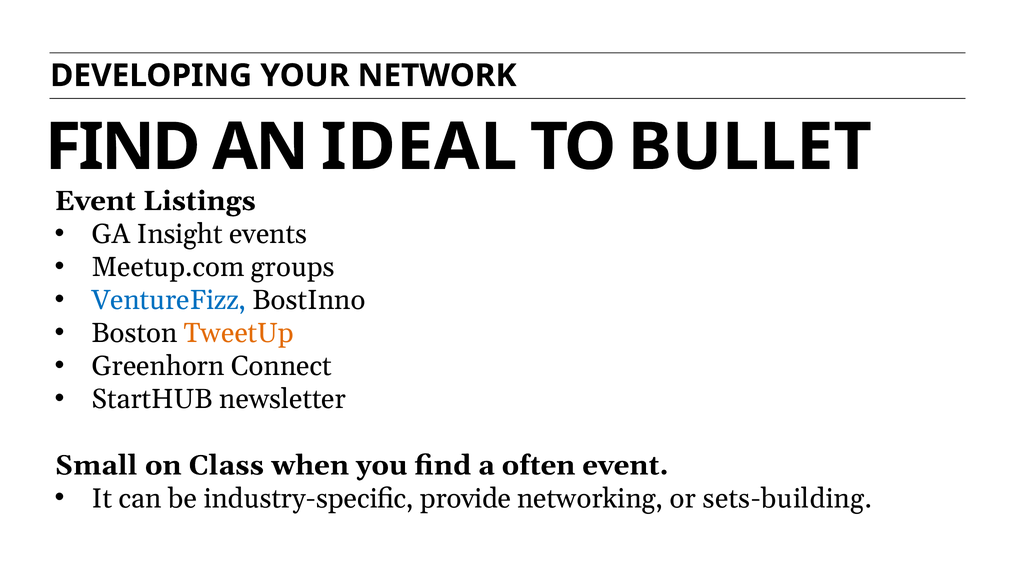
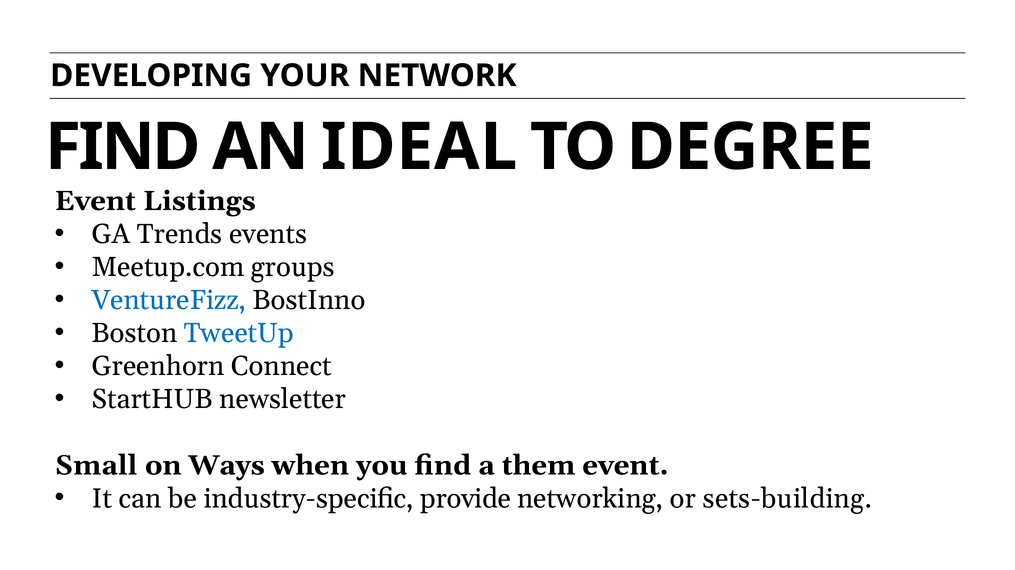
BULLET: BULLET -> DEGREE (750, 147)
Insight: Insight -> Trends (180, 234)
TweetUp colour: orange -> blue (239, 333)
Class: Class -> Ways (227, 465)
often: often -> them (538, 465)
